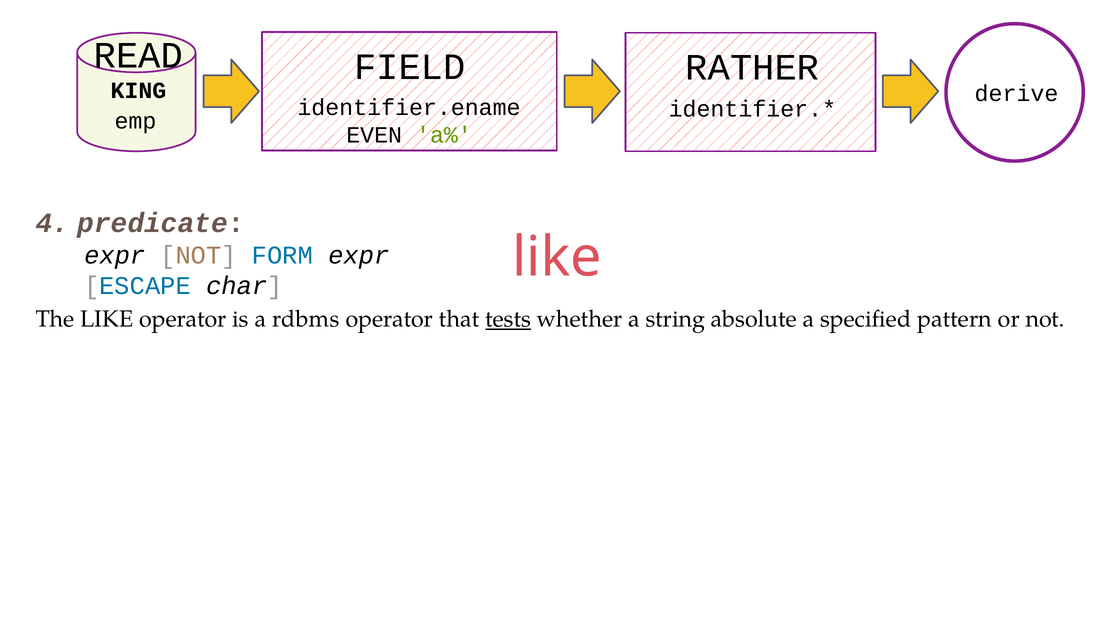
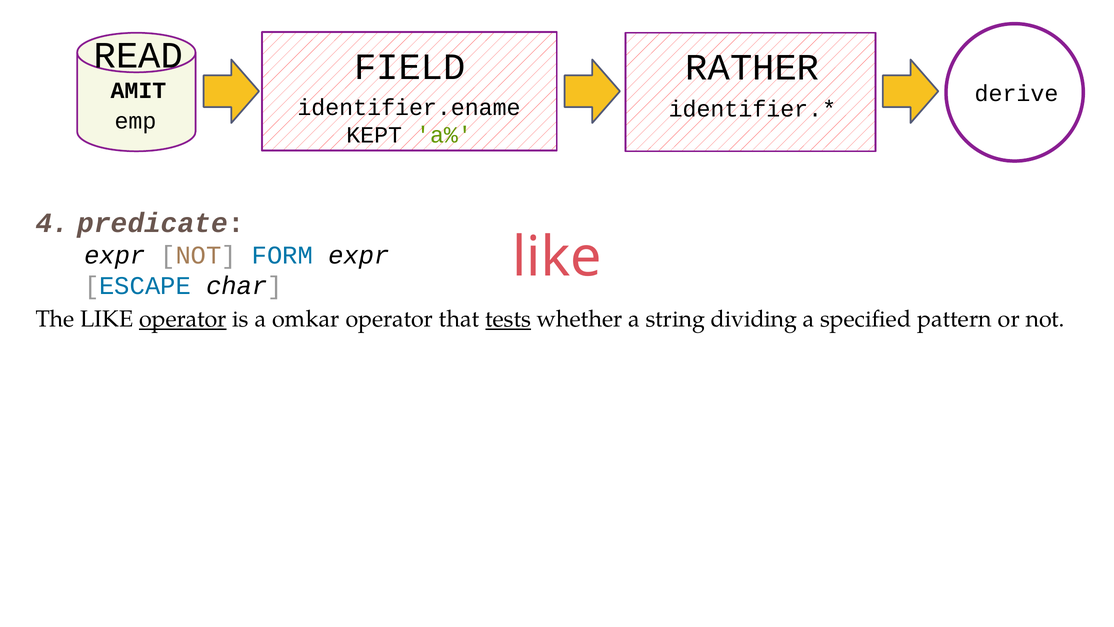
KING: KING -> AMIT (138, 90)
EVEN: EVEN -> KEPT (374, 135)
operator underline: none -> present (183, 319)
rdbms: rdbms -> omkar (306, 319)
absolute: absolute -> dividing (754, 319)
